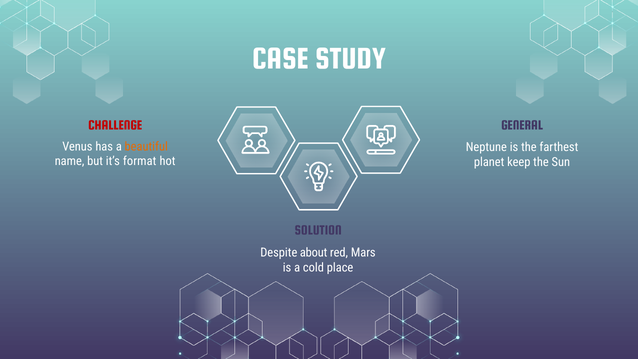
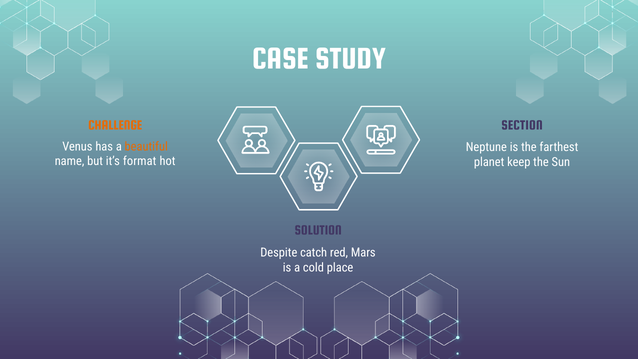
CHALLENGE colour: red -> orange (115, 125)
GENERAL: GENERAL -> SECTION (522, 125)
about: about -> catch (314, 253)
